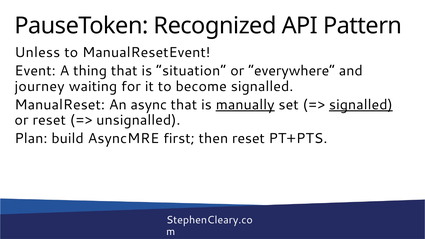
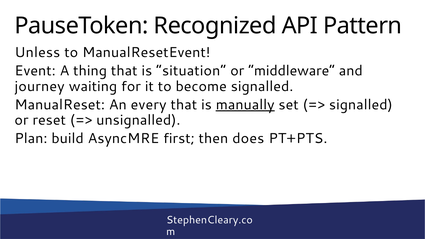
everywhere: everywhere -> middleware (292, 71)
async: async -> every (149, 105)
signalled underline: present -> none (361, 105)
then reset: reset -> does (248, 138)
